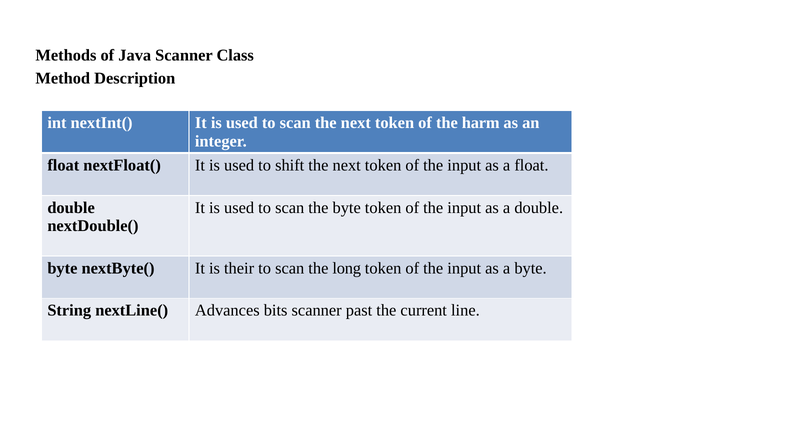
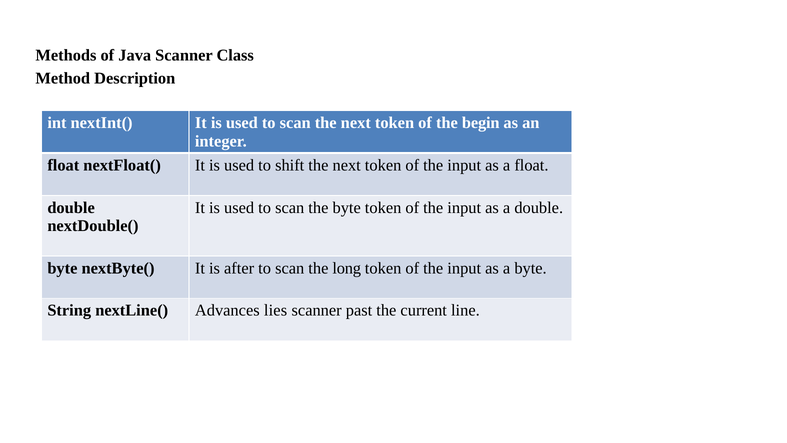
harm: harm -> begin (481, 123)
their: their -> after (239, 268)
bits: bits -> lies (276, 310)
